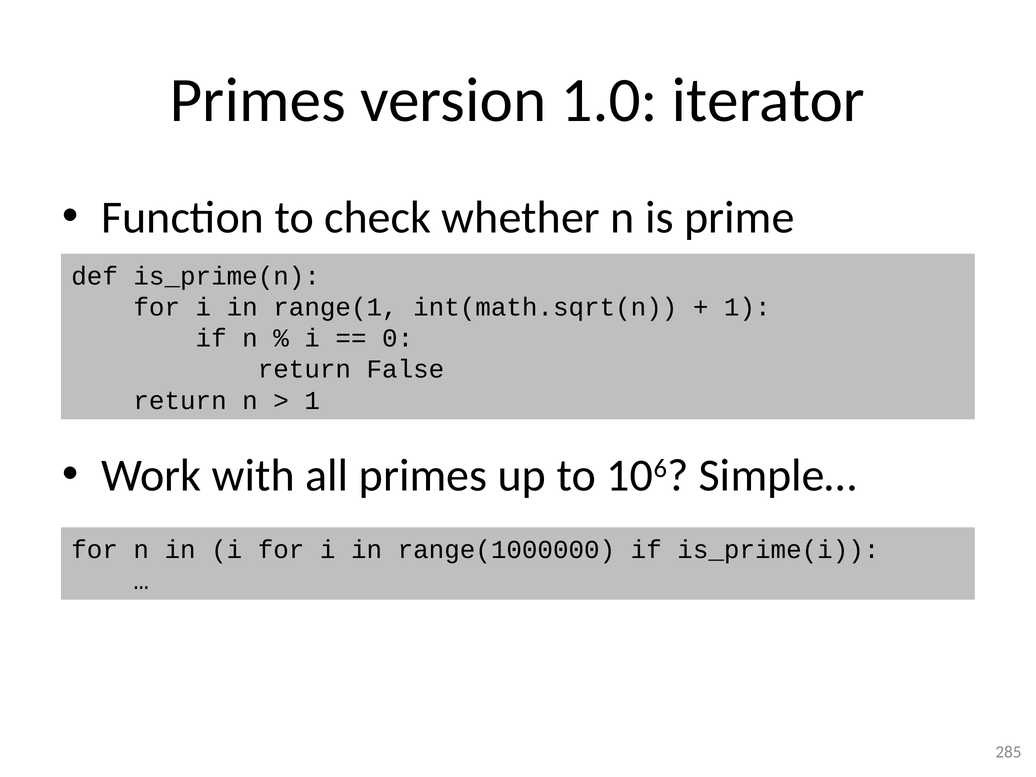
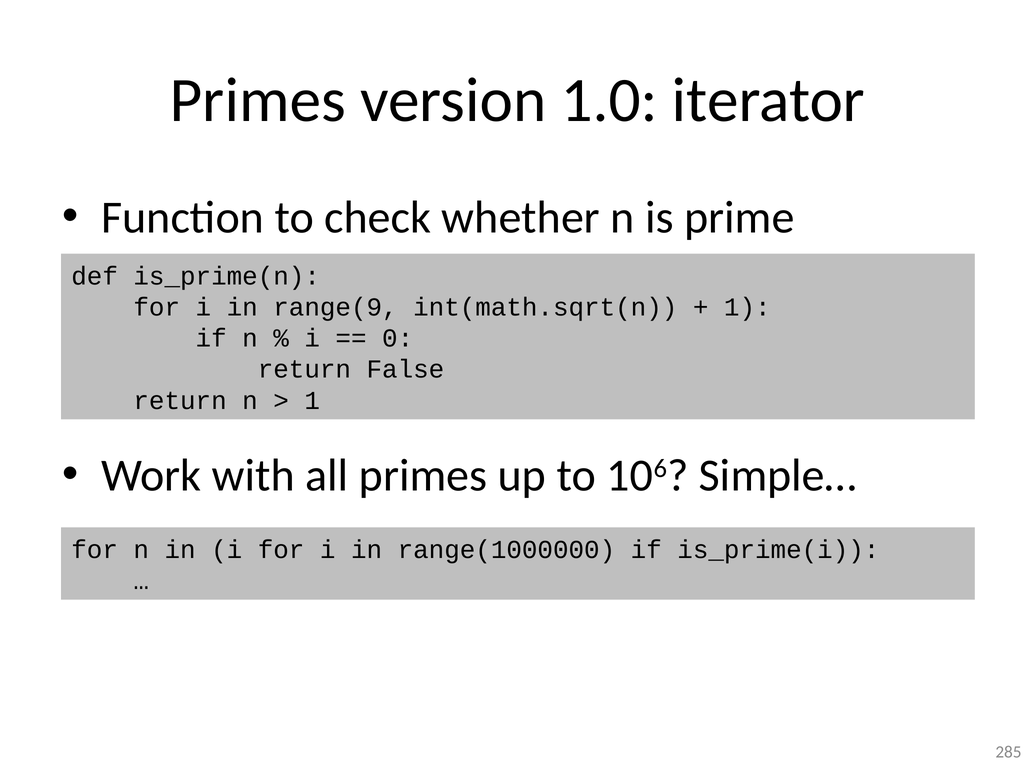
range(1: range(1 -> range(9 (335, 307)
